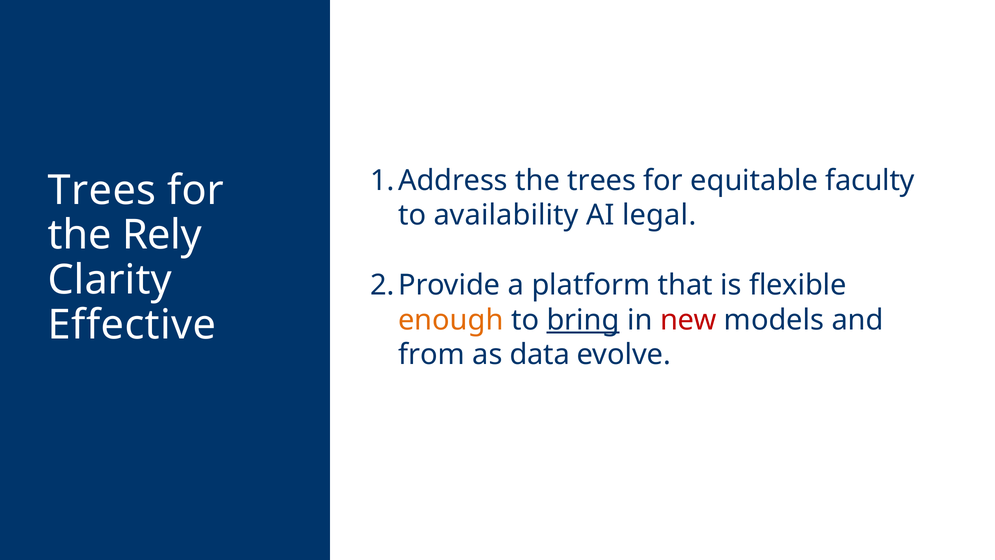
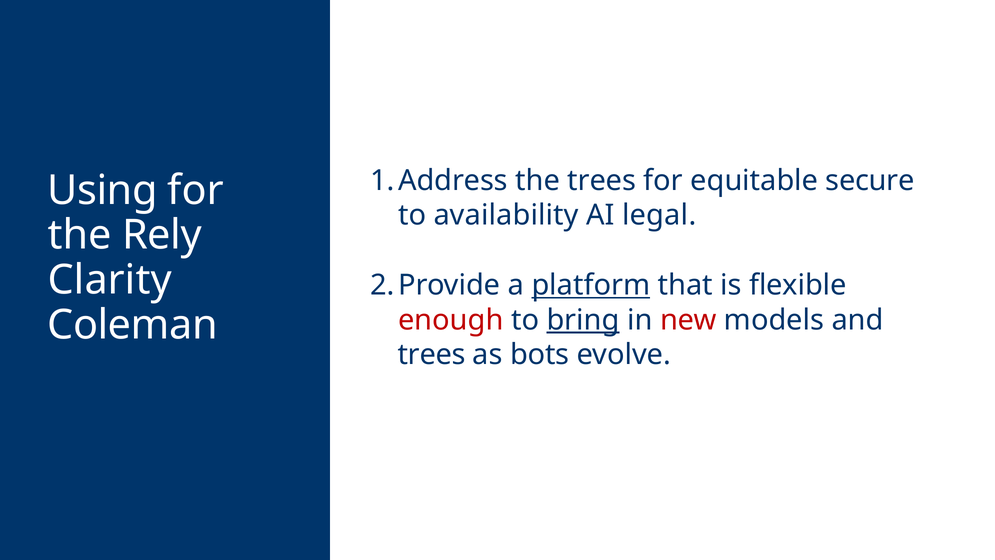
faculty: faculty -> secure (870, 180)
Trees: Trees -> Using (102, 190)
platform underline: none -> present (591, 285)
enough colour: orange -> red (451, 320)
Effective: Effective -> Coleman (132, 325)
from: from -> trees (432, 355)
data: data -> bots (540, 355)
